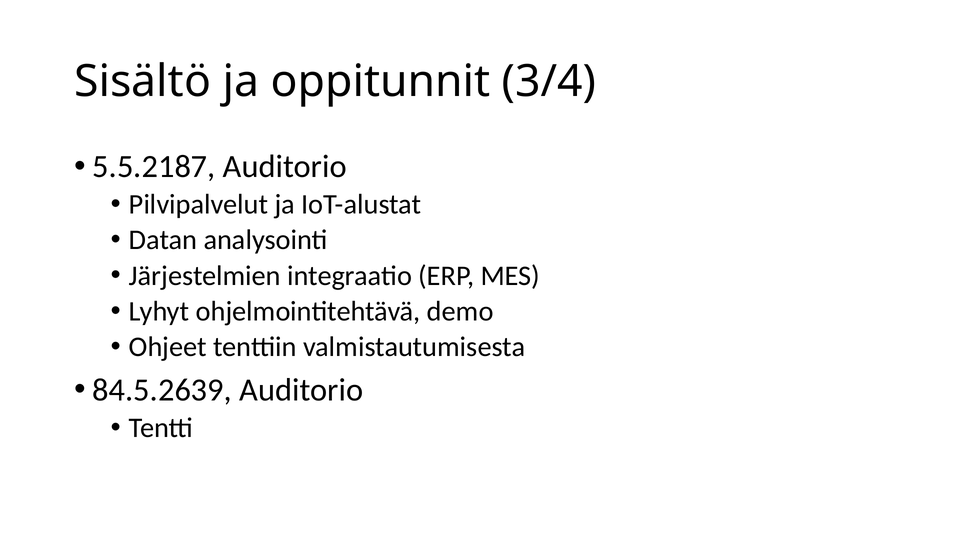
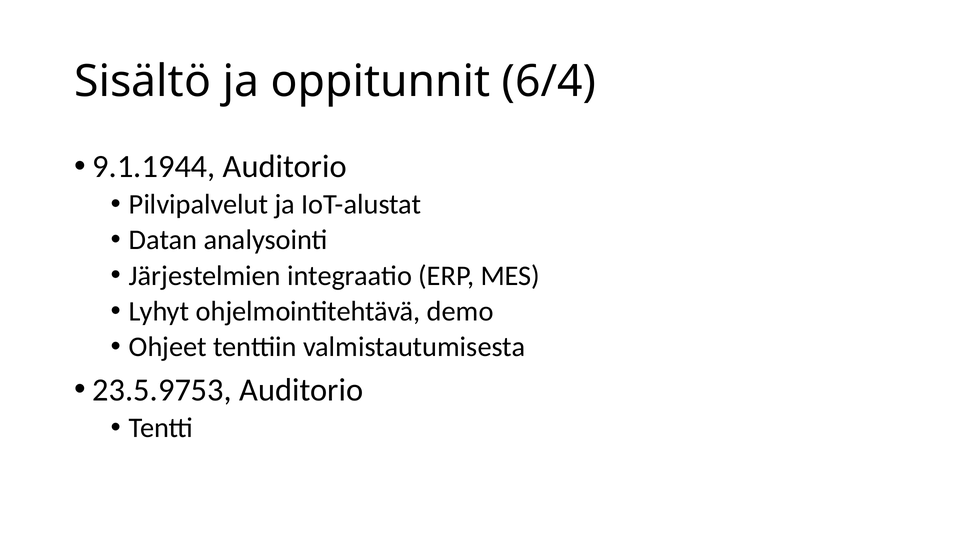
3/4: 3/4 -> 6/4 (549, 82)
5.5.2187: 5.5.2187 -> 9.1.1944 (154, 167)
84.5.2639: 84.5.2639 -> 23.5.9753 (162, 390)
